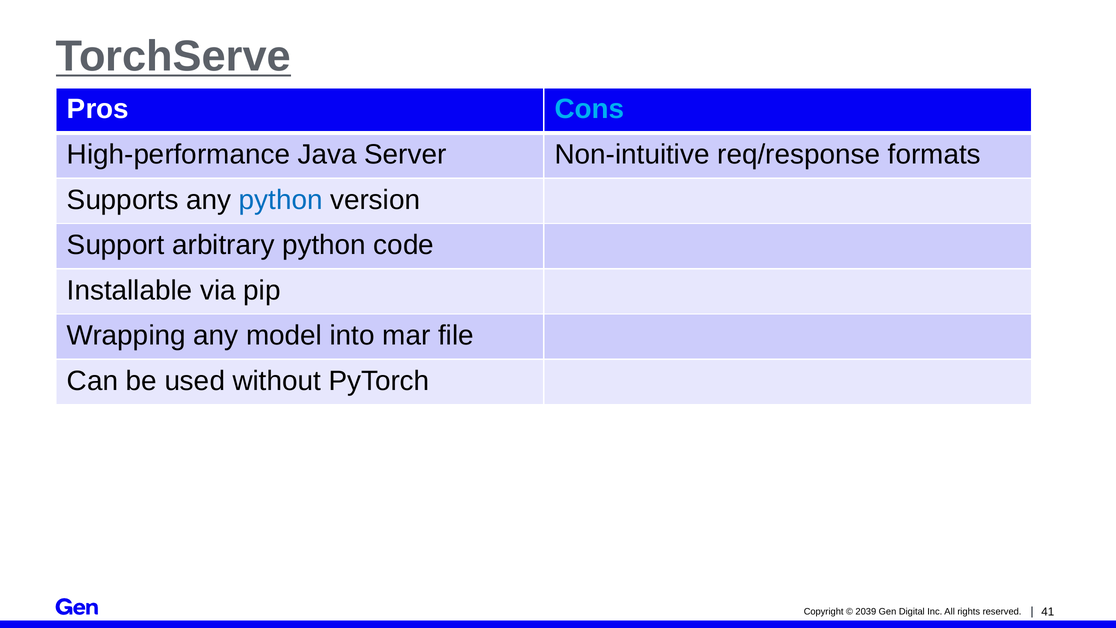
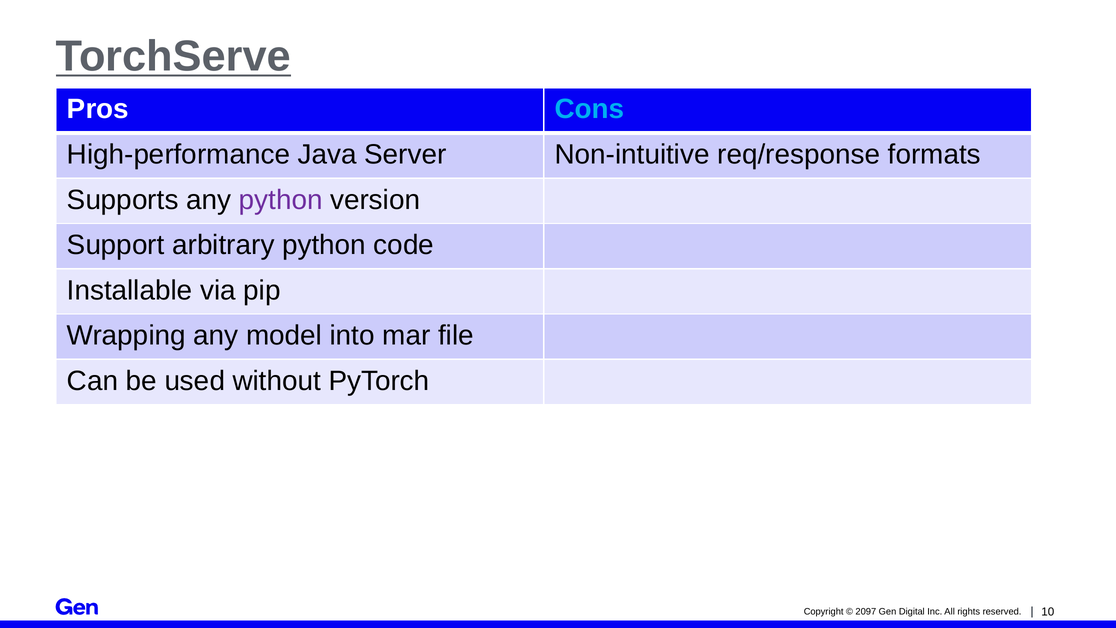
python colour: blue -> purple (281, 200)
2039: 2039 -> 2097 (866, 612)
41: 41 -> 10 (1048, 612)
